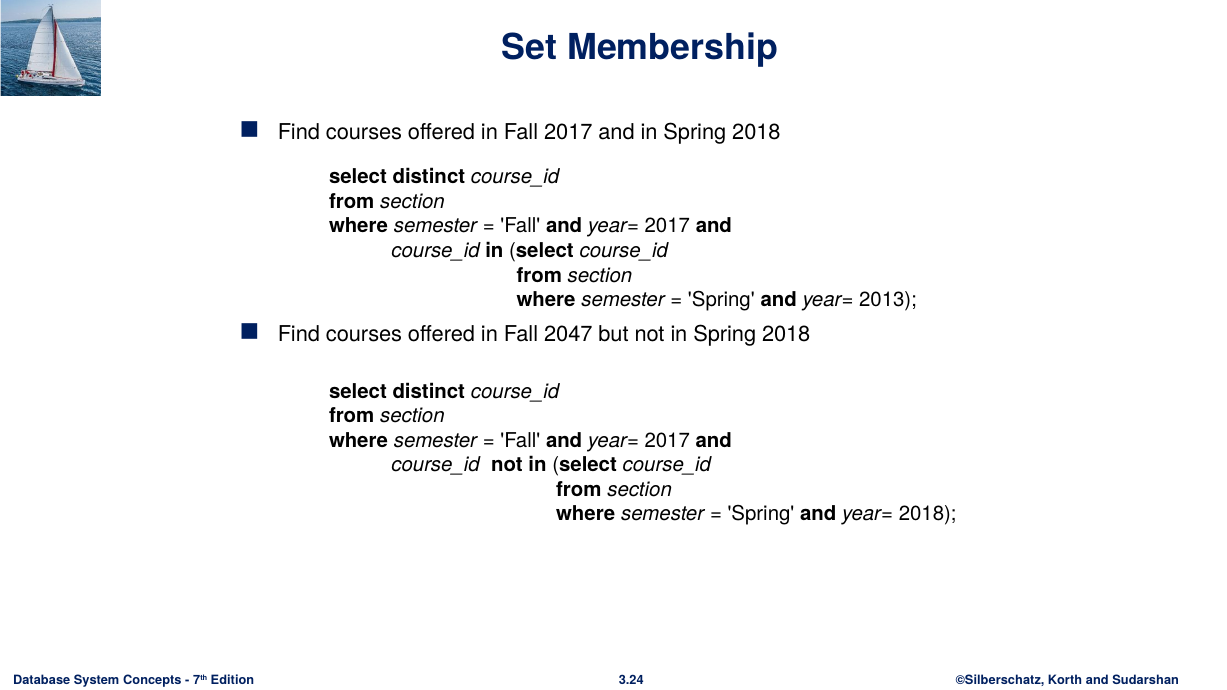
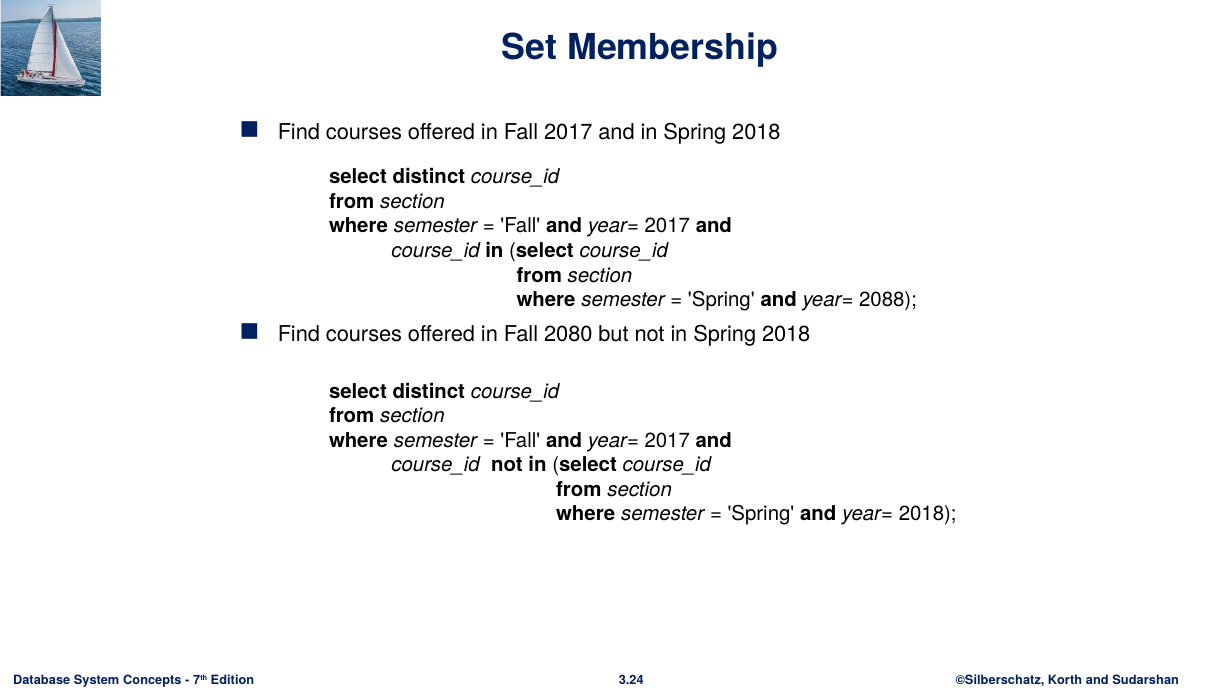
2013: 2013 -> 2088 (888, 300)
2047: 2047 -> 2080 (568, 334)
